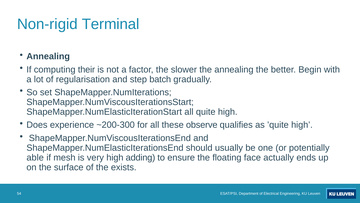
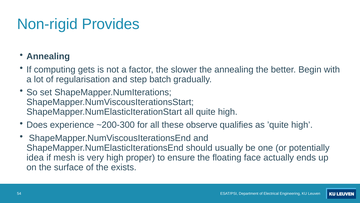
Terminal: Terminal -> Provides (111, 24)
their: their -> gets (86, 69)
able: able -> idea (35, 157)
adding: adding -> proper (140, 157)
